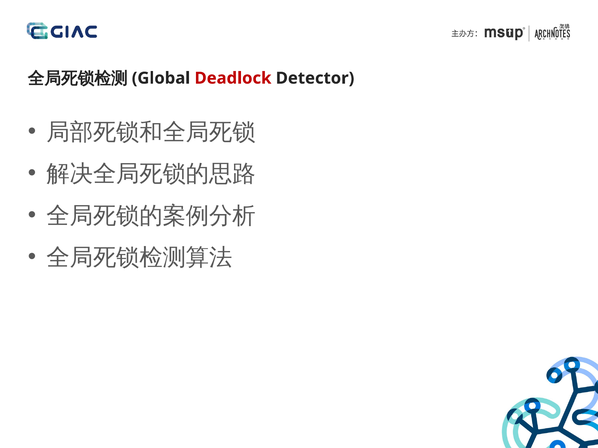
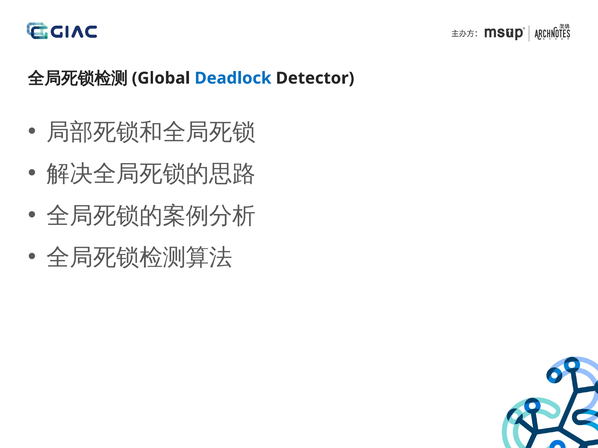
Deadlock colour: red -> blue (233, 78)
